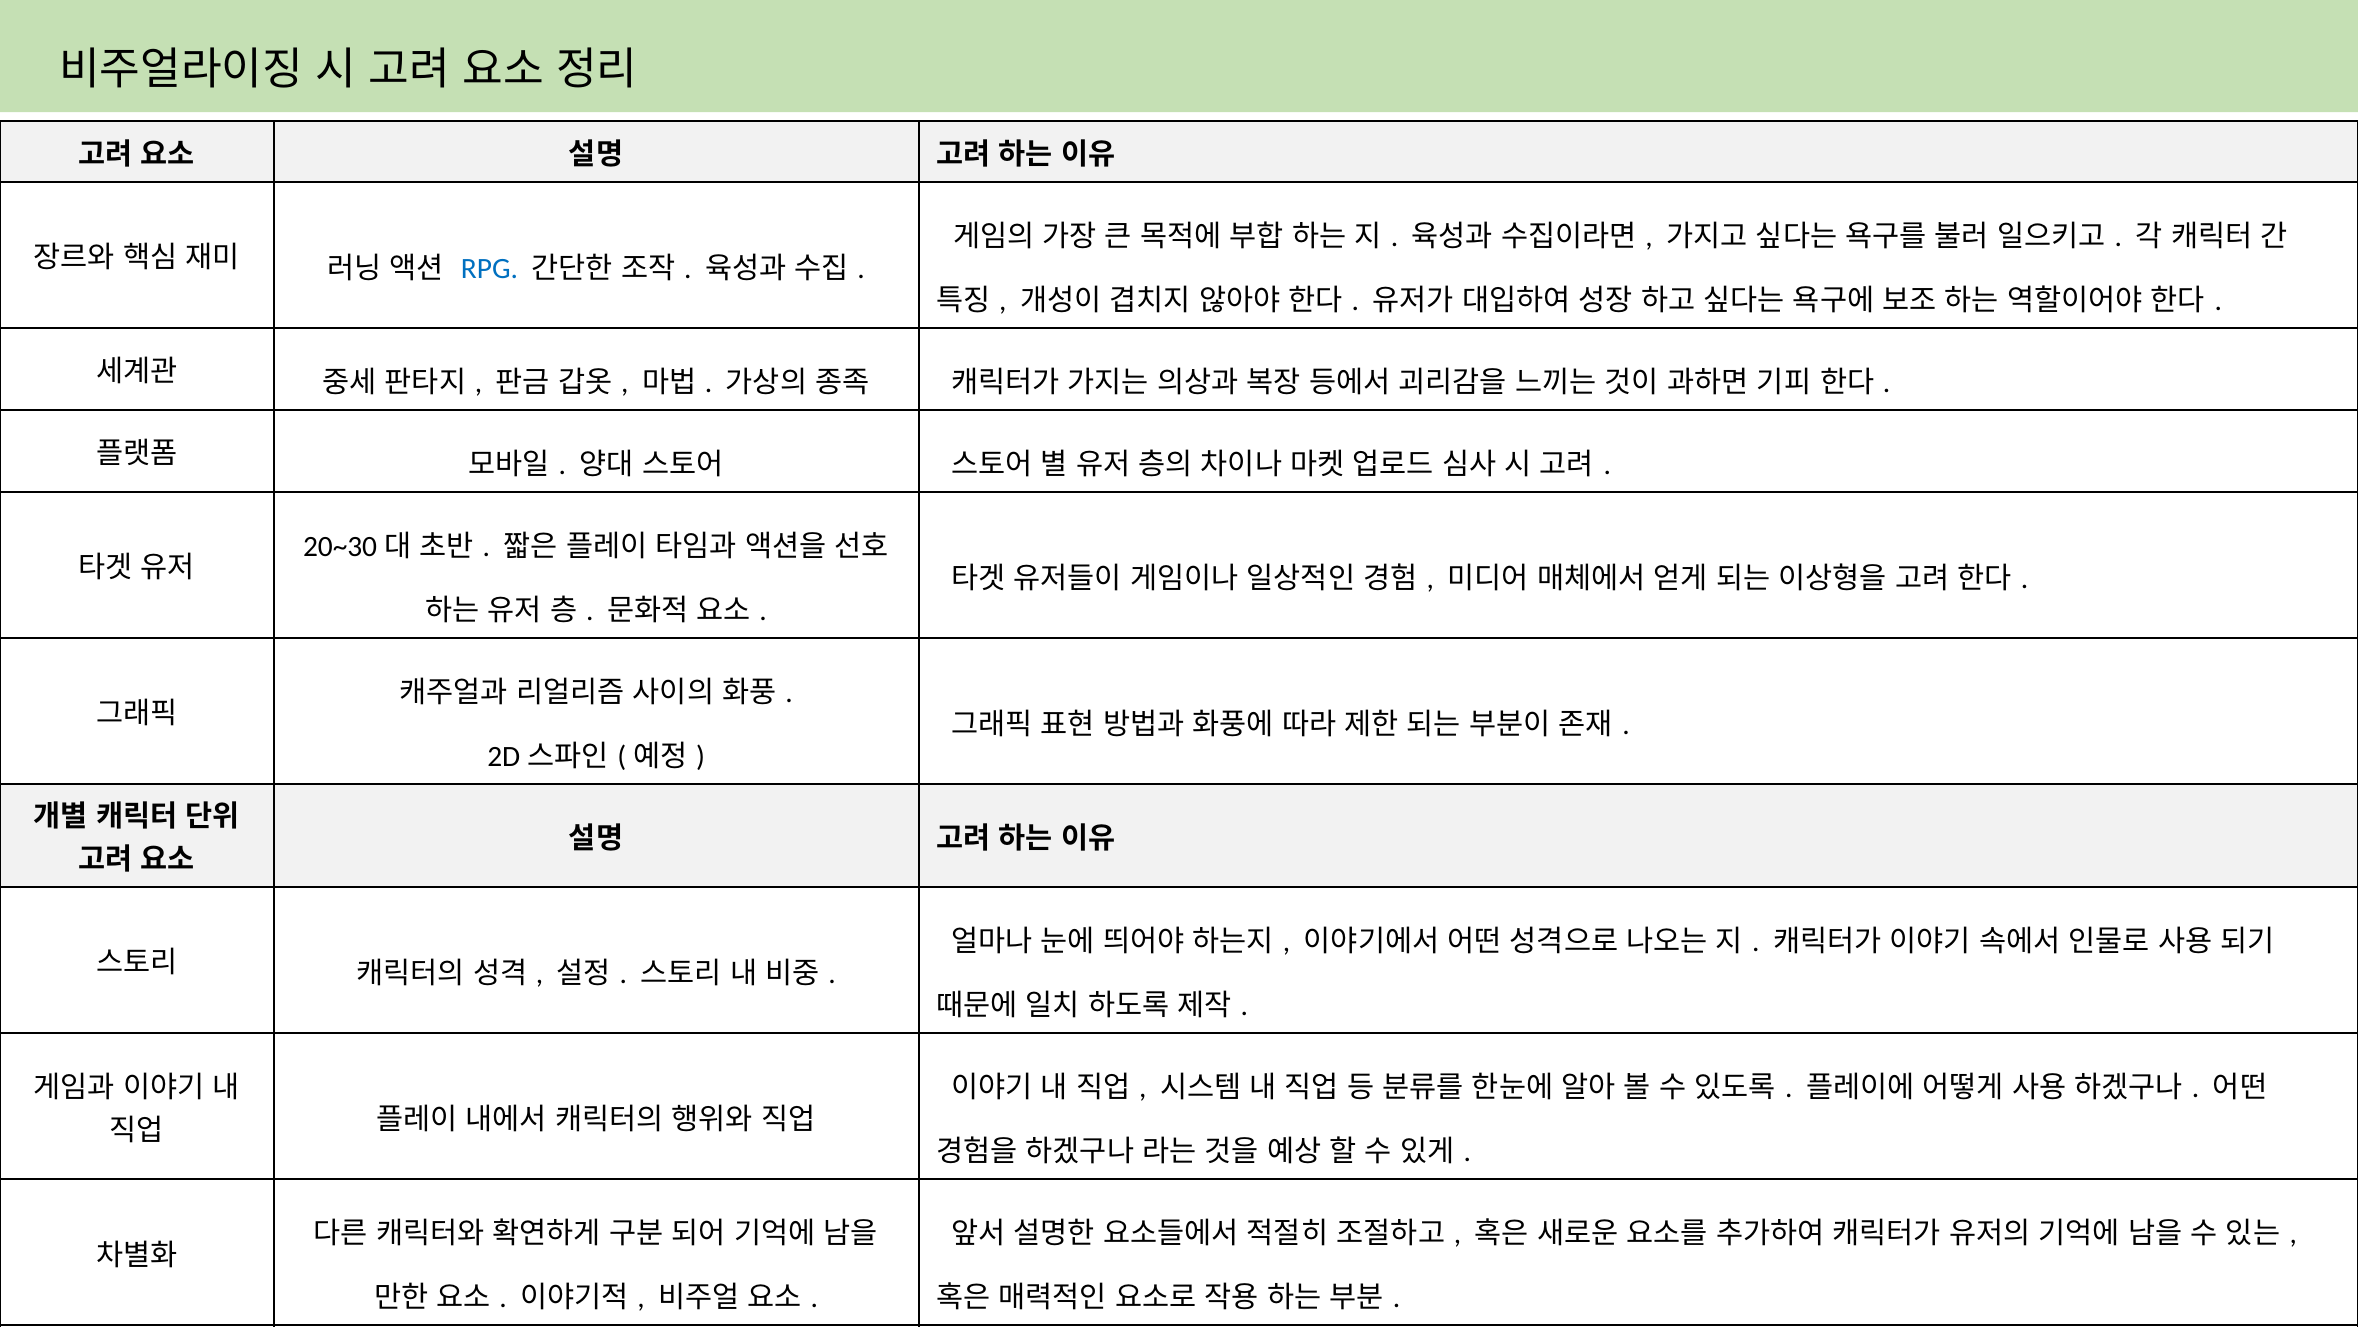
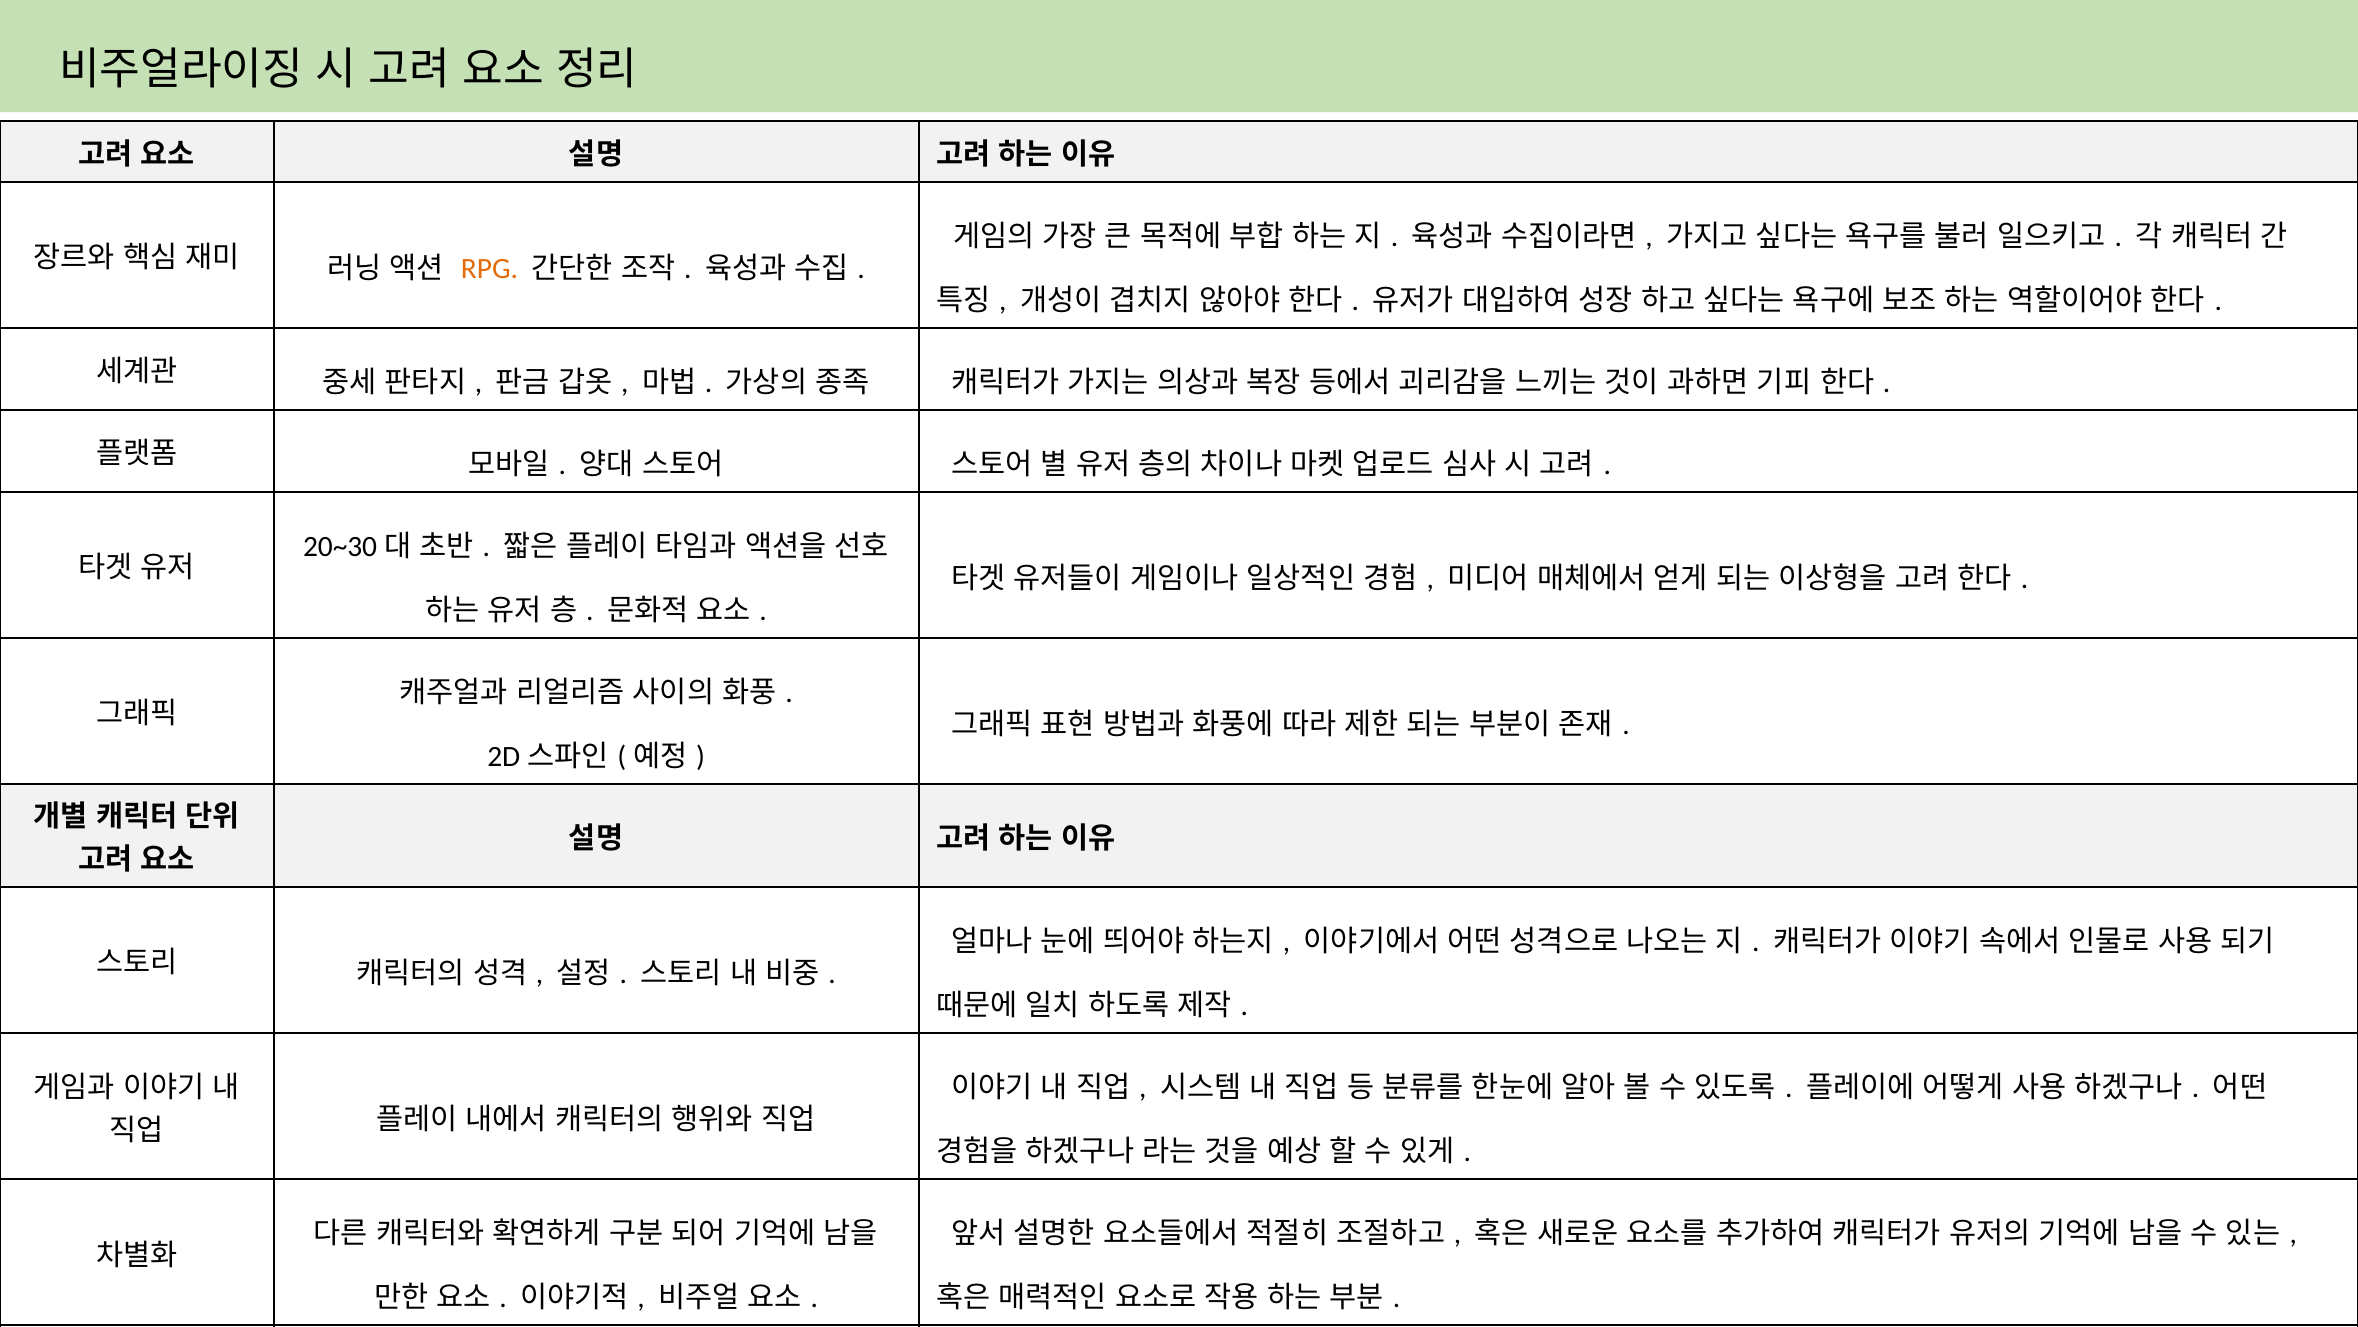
RPG colour: blue -> orange (489, 269)
